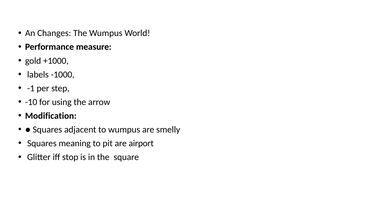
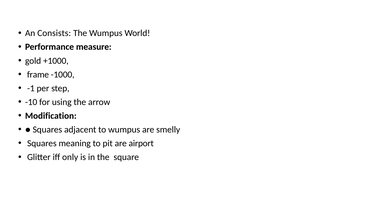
Changes: Changes -> Consists (54, 33)
labels: labels -> frame (38, 74)
stop: stop -> only (70, 157)
